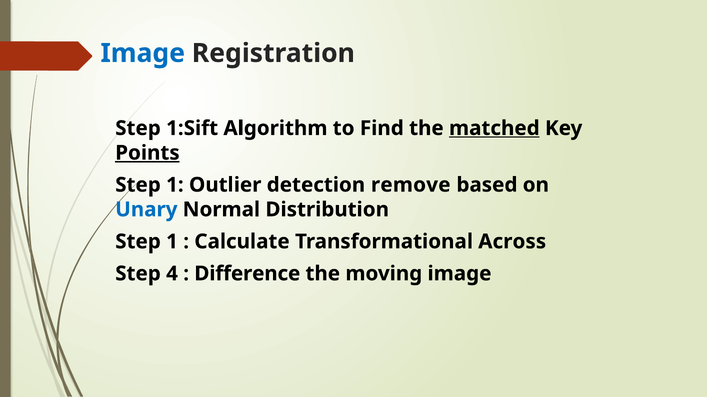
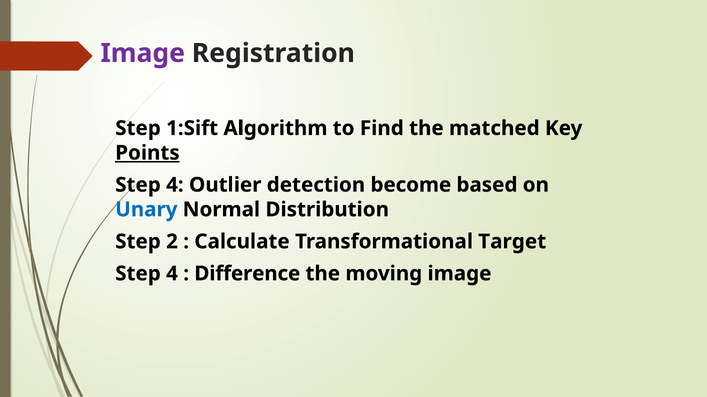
Image colour: blue -> purple (143, 53)
matched underline: present -> none (494, 128)
1: 1 -> 4 (175, 185)
remove: remove -> become (411, 185)
1: 1 -> 2 (172, 242)
Across: Across -> Target (512, 242)
